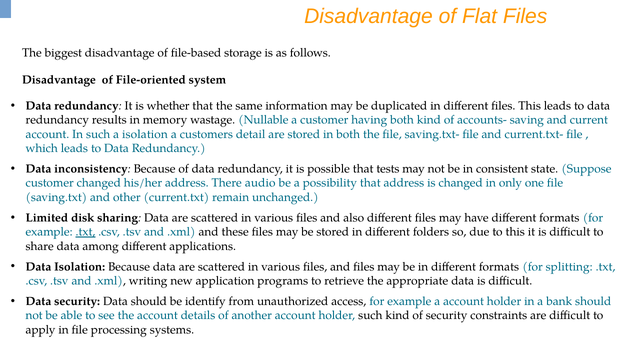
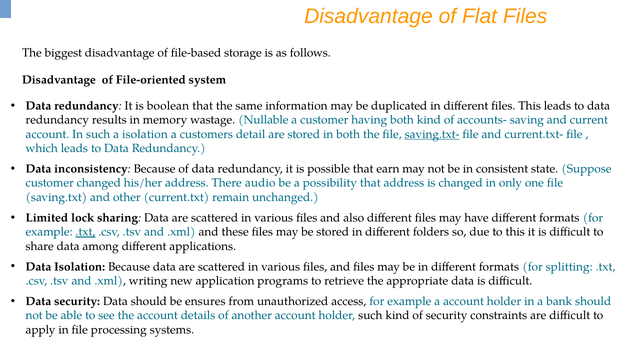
whether: whether -> boolean (168, 106)
saving.txt- underline: none -> present (432, 134)
tests: tests -> earn (388, 169)
disk: disk -> lock (83, 218)
identify: identify -> ensures (205, 301)
